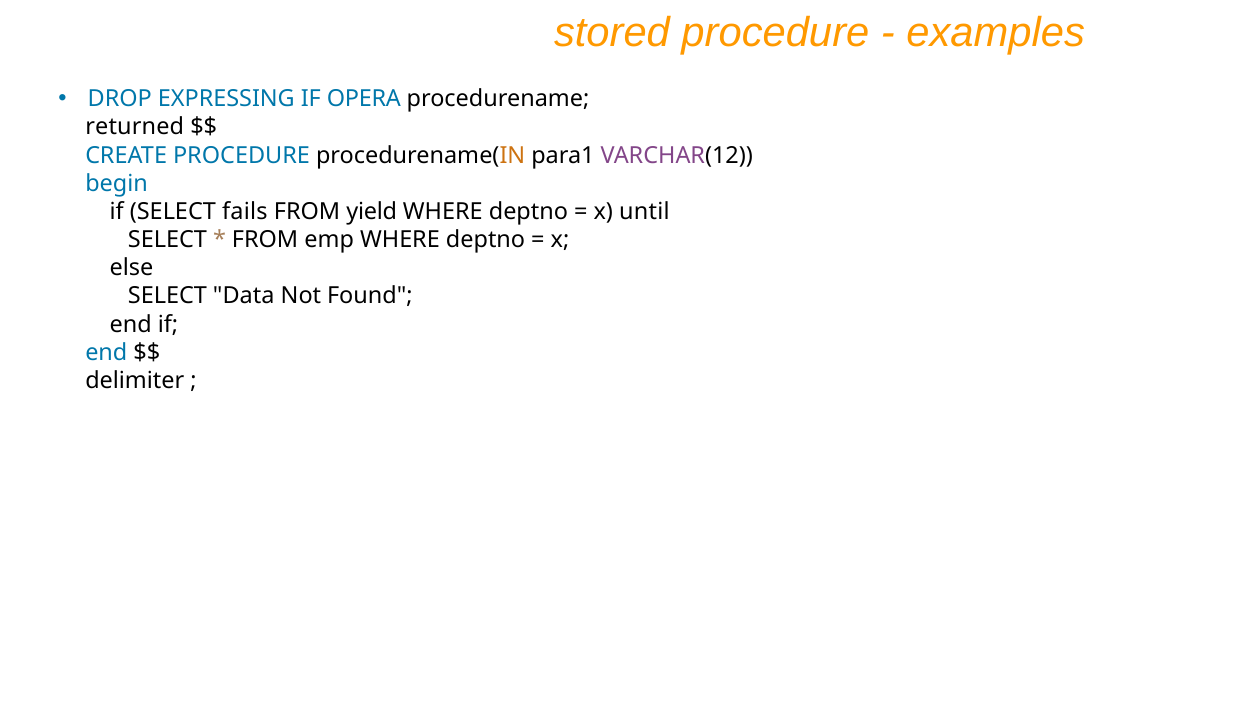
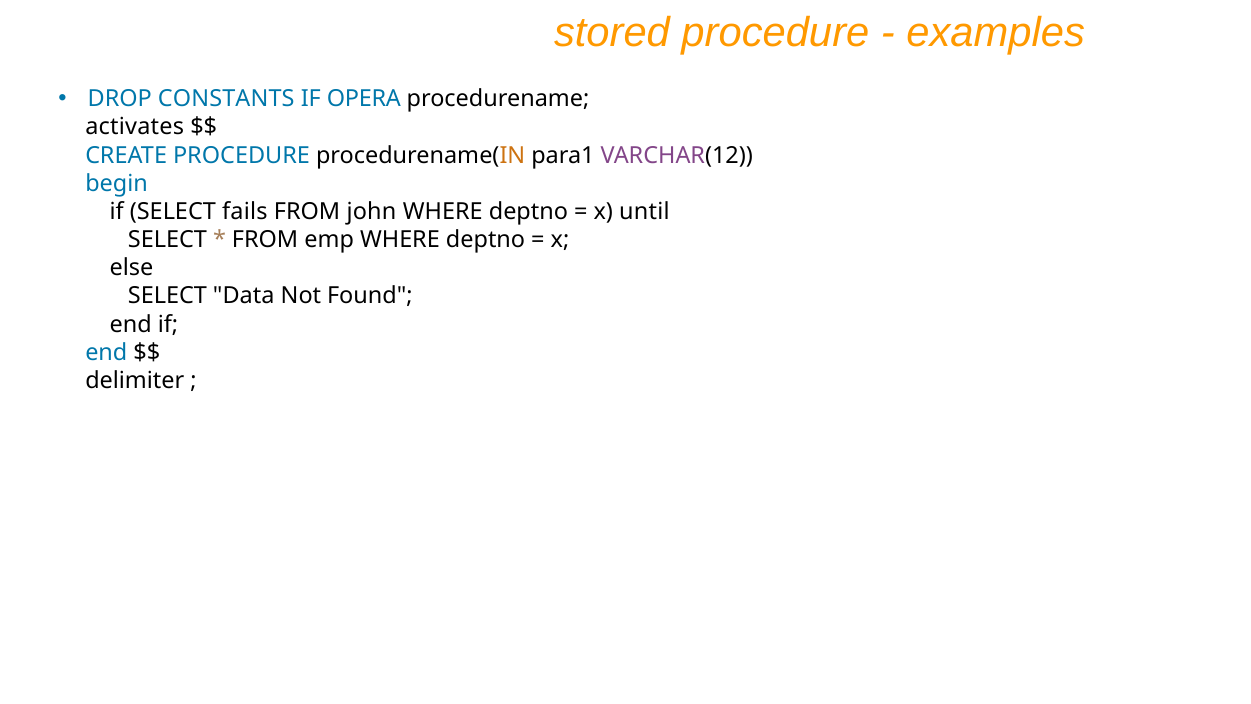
EXPRESSING: EXPRESSING -> CONSTANTS (226, 99)
returned: returned -> activates (135, 127)
yield: yield -> john (371, 212)
